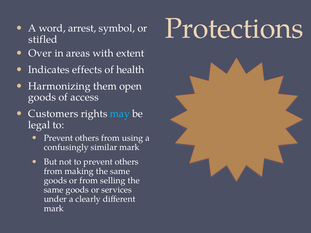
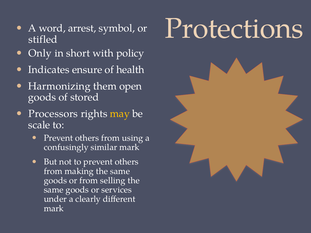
Over: Over -> Only (40, 53)
areas: areas -> short (78, 53)
extent: extent -> policy (130, 53)
effects: effects -> ensure (87, 70)
access: access -> stored (85, 97)
Customers: Customers -> Processors (53, 114)
may colour: light blue -> yellow (120, 114)
legal: legal -> scale (39, 125)
